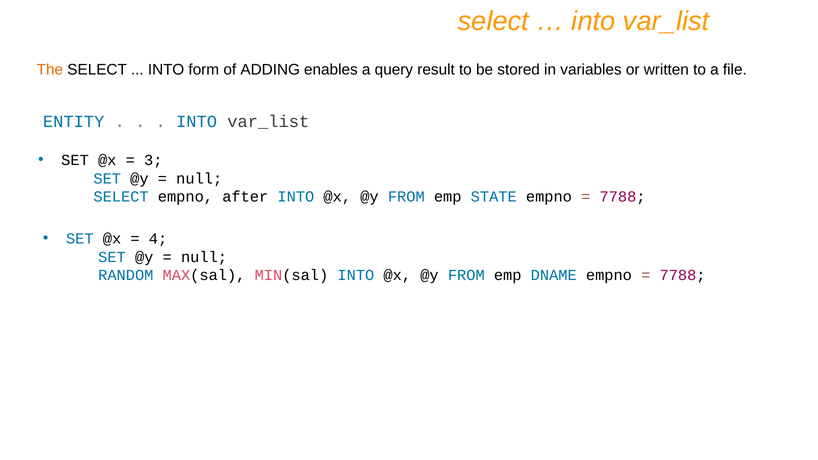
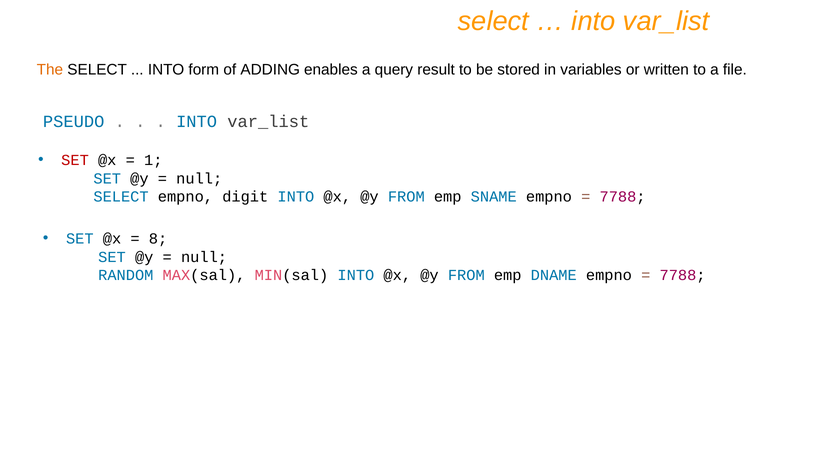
ENTITY: ENTITY -> PSEUDO (74, 122)
SET colour: black -> red (75, 160)
3: 3 -> 1 (153, 160)
after: after -> digit (245, 197)
STATE: STATE -> SNAME (494, 197)
4: 4 -> 8 (158, 239)
